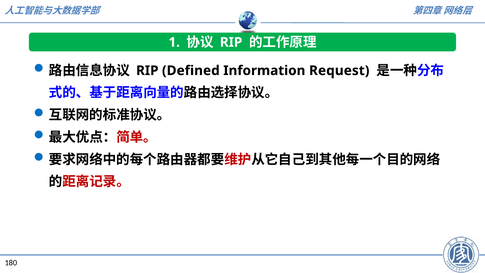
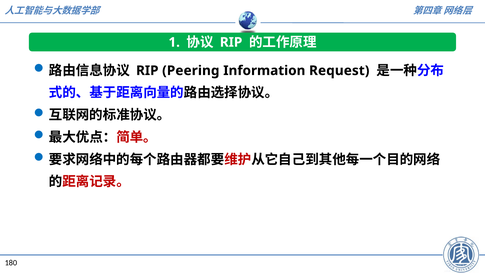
Defined: Defined -> Peering (191, 71)
